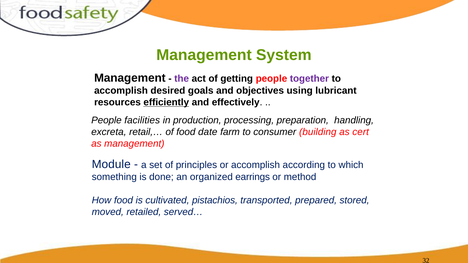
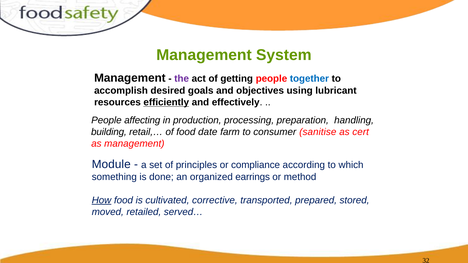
together colour: purple -> blue (309, 79)
facilities: facilities -> affecting (142, 120)
excreta: excreta -> building (109, 132)
building: building -> sanitise (318, 132)
or accomplish: accomplish -> compliance (256, 165)
How underline: none -> present (102, 200)
pistachios: pistachios -> corrective (215, 200)
